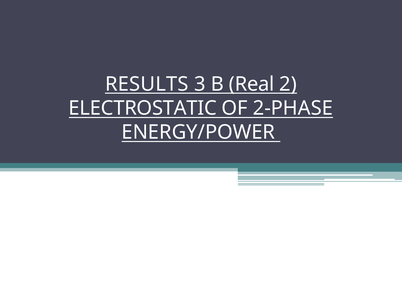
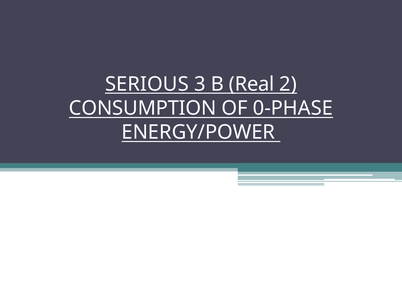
RESULTS: RESULTS -> SERIOUS (147, 84)
ELECTROSTATIC: ELECTROSTATIC -> CONSUMPTION (143, 108)
2-PHASE: 2-PHASE -> 0-PHASE (293, 108)
